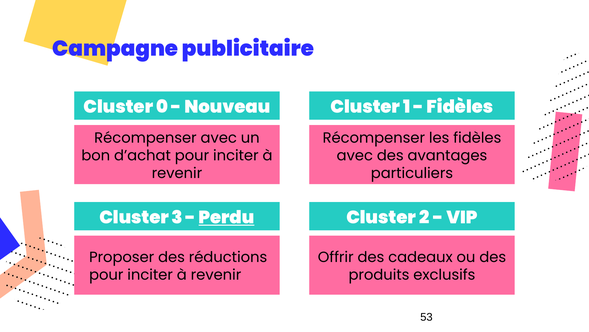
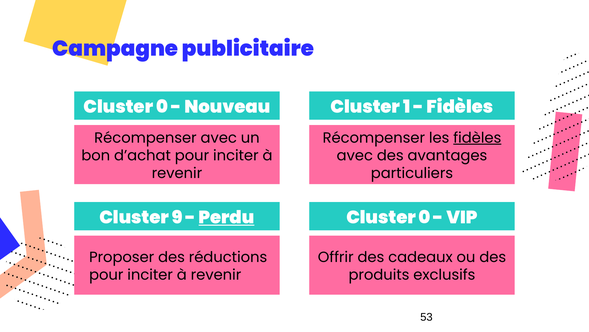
fidèles underline: none -> present (477, 138)
3: 3 -> 9 (177, 217)
2: 2 -> 0 (424, 217)
